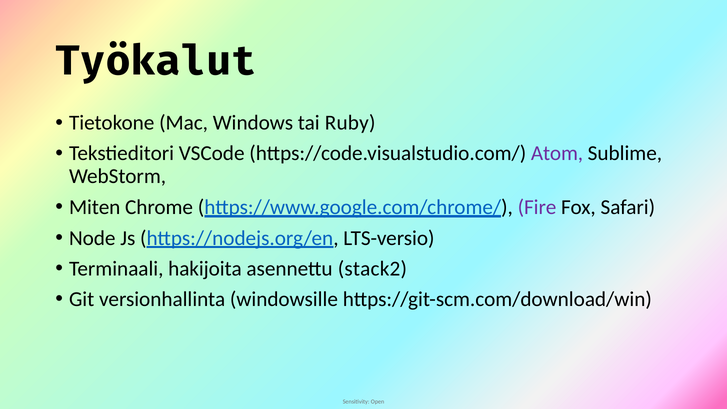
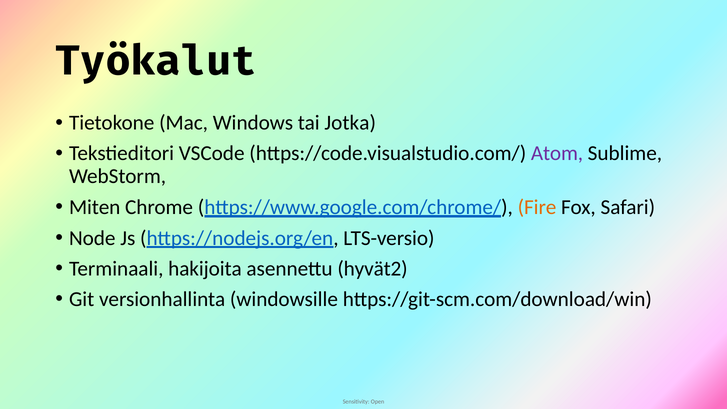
Ruby: Ruby -> Jotka (350, 123)
Fire colour: purple -> orange (537, 207)
stack2: stack2 -> hyvät2 (373, 269)
